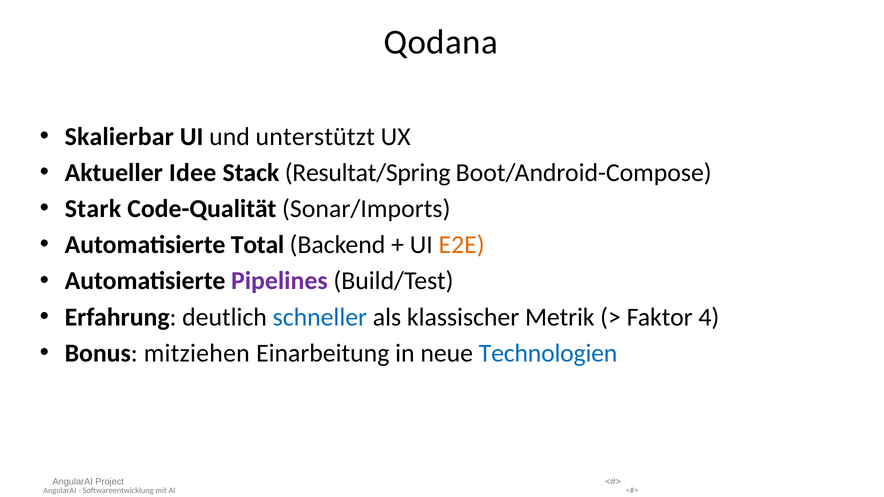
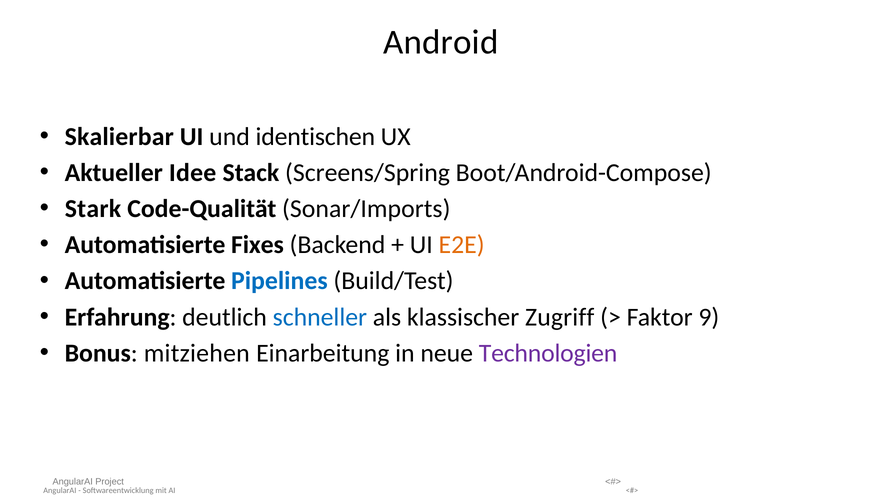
Qodana: Qodana -> Android (441, 42)
unterstützt: unterstützt -> identischen (315, 137)
Resultat/Spring: Resultat/Spring -> Screens/Spring (368, 173)
Total: Total -> Fixes (257, 245)
Pipelines colour: purple -> blue (279, 281)
Metrik: Metrik -> Zugriff (560, 317)
4: 4 -> 9 (709, 317)
Technologien colour: blue -> purple (548, 353)
